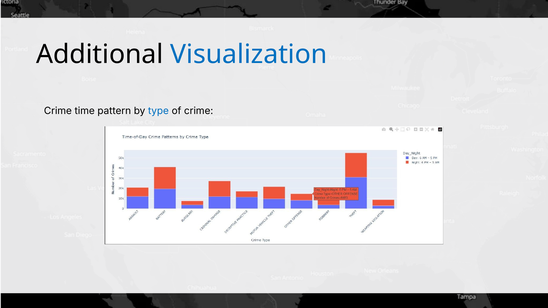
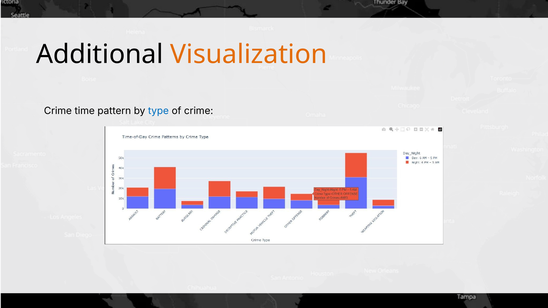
Visualization colour: blue -> orange (249, 54)
